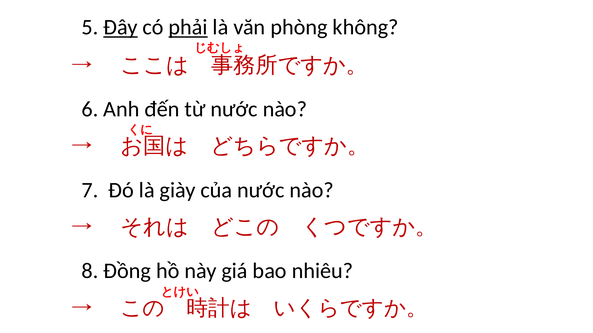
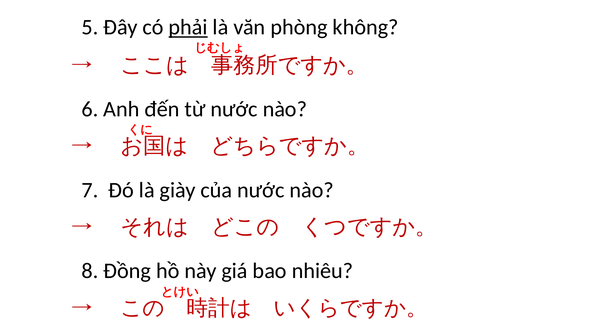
Đây underline: present -> none (120, 27)
